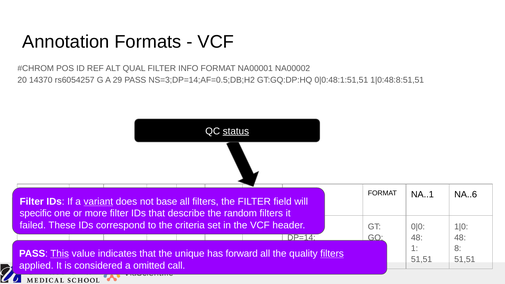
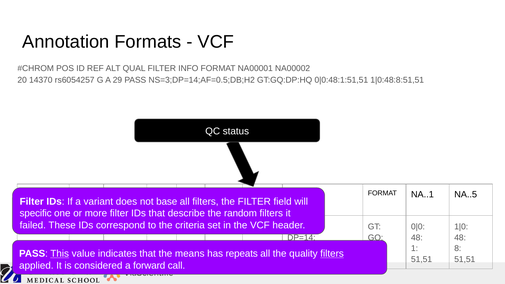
status underline: present -> none (236, 131)
NA..6: NA..6 -> NA..5 (466, 194)
variant underline: present -> none (98, 202)
unique: unique -> means (190, 254)
forward: forward -> repeats (242, 254)
omitted: omitted -> forward (149, 266)
